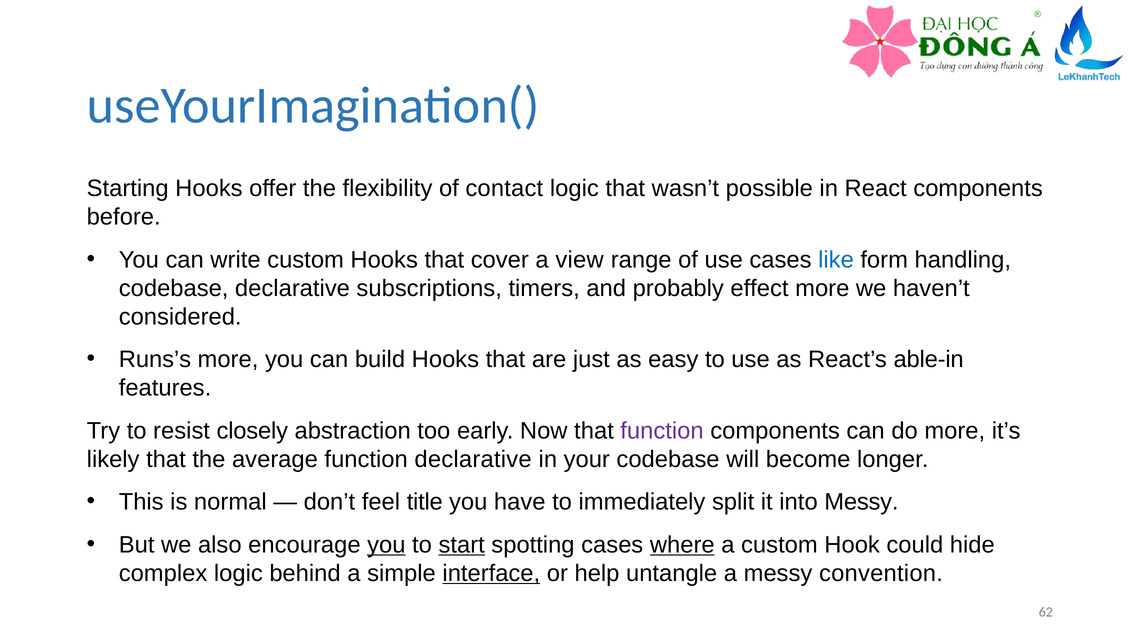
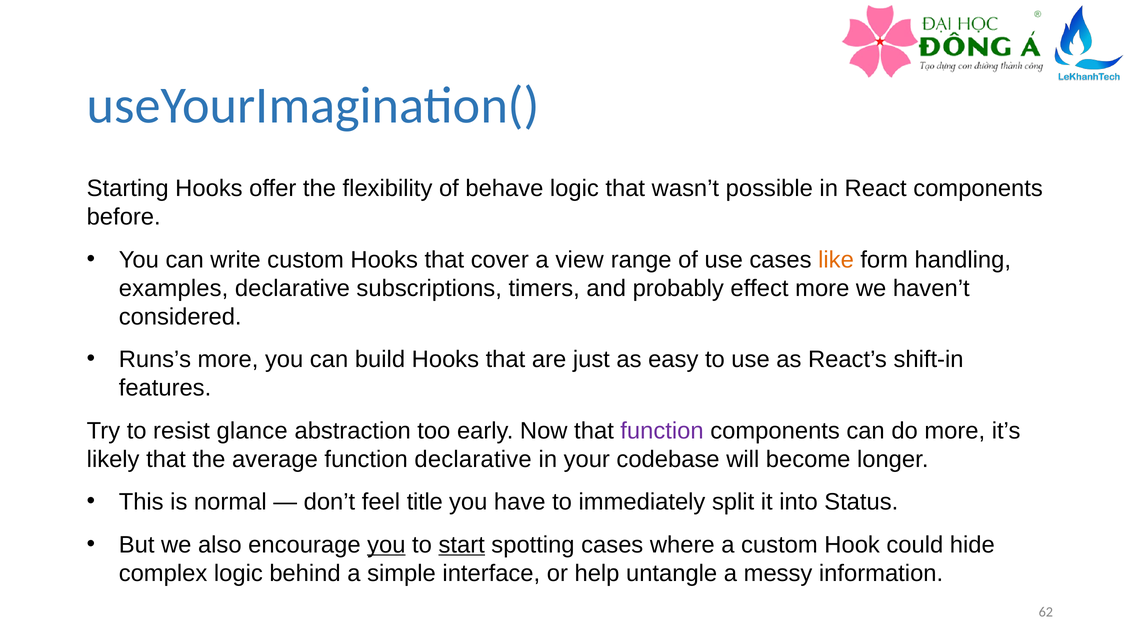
contact: contact -> behave (504, 189)
like colour: blue -> orange (836, 260)
codebase: codebase -> examples (174, 288)
able-in: able-in -> shift-in (929, 360)
closely: closely -> glance (252, 431)
into Messy: Messy -> Status (861, 502)
where underline: present -> none (682, 545)
interface underline: present -> none (491, 573)
convention: convention -> information (881, 573)
